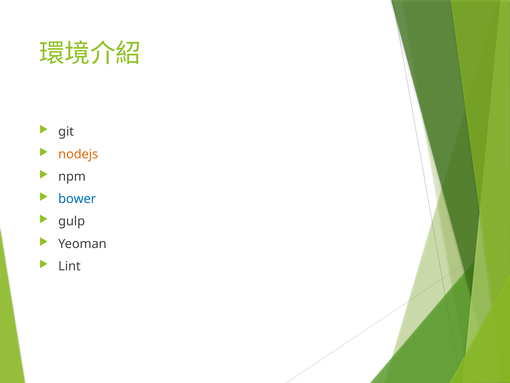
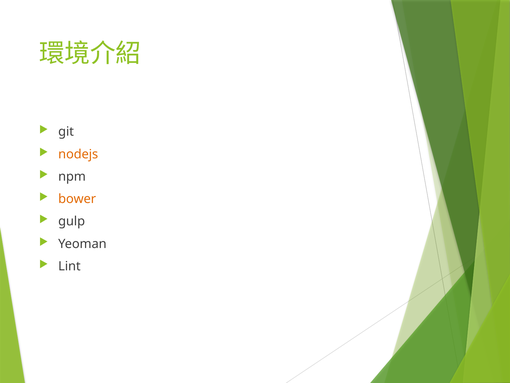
bower colour: blue -> orange (77, 199)
